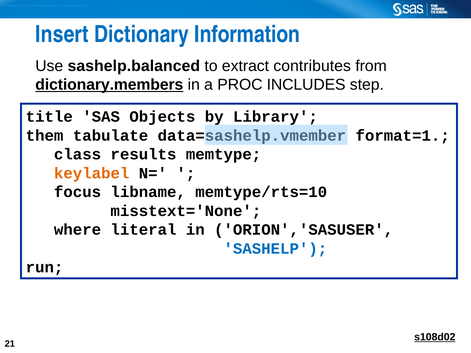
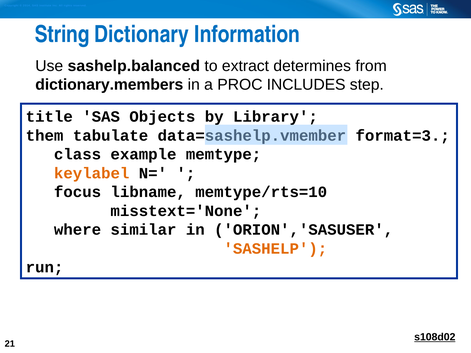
Insert: Insert -> String (62, 35)
contributes: contributes -> determines (312, 66)
dictionary.members underline: present -> none (109, 85)
format=1: format=1 -> format=3 (403, 136)
results: results -> example (143, 154)
literal: literal -> similar (143, 230)
SASHELP colour: blue -> orange (275, 249)
